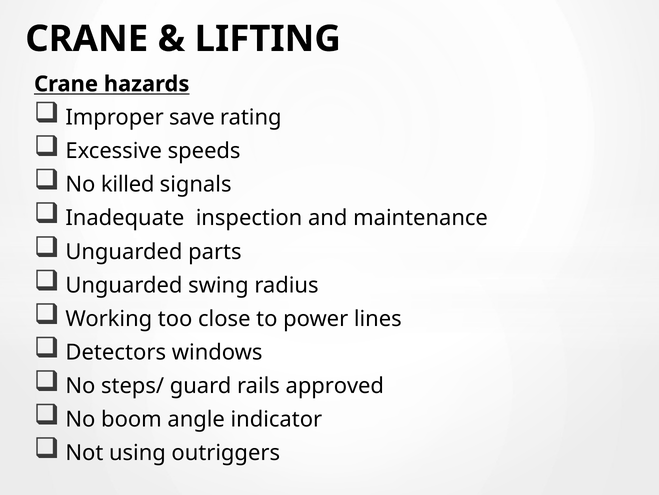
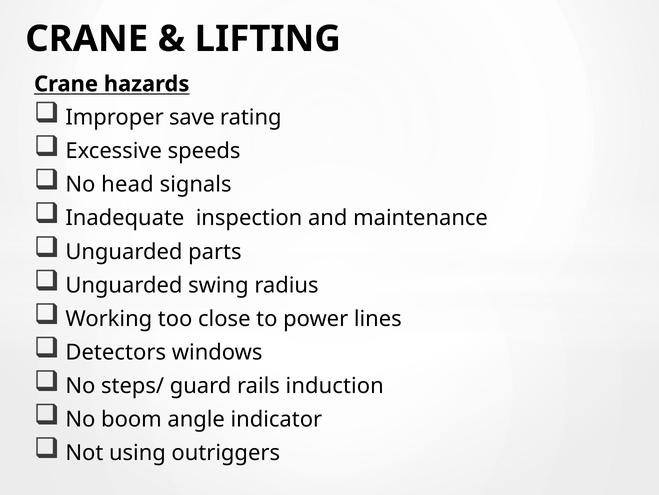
killed: killed -> head (127, 184)
approved: approved -> induction (335, 385)
